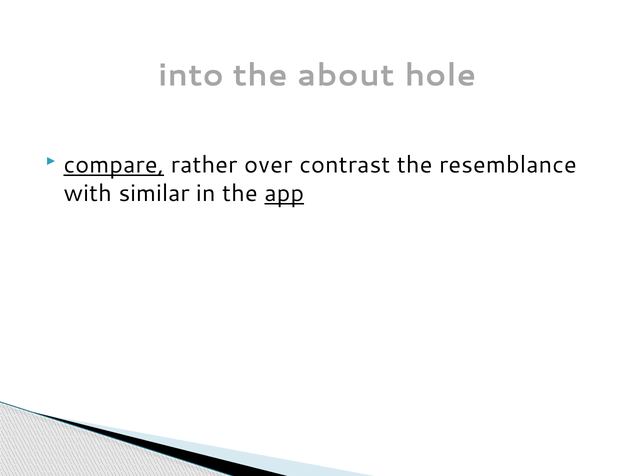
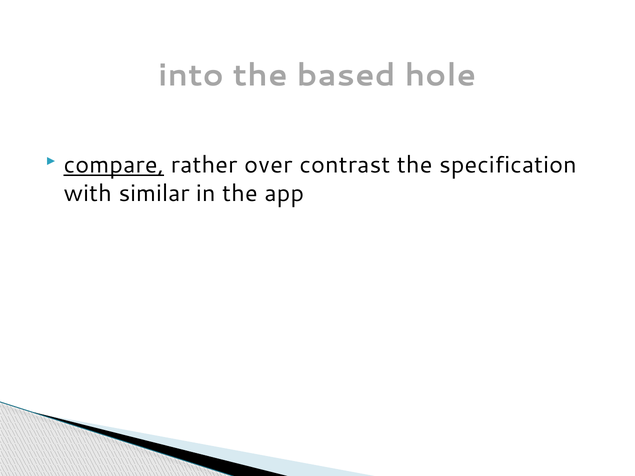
about: about -> based (346, 75)
resemblance: resemblance -> specification (508, 165)
app underline: present -> none (284, 194)
